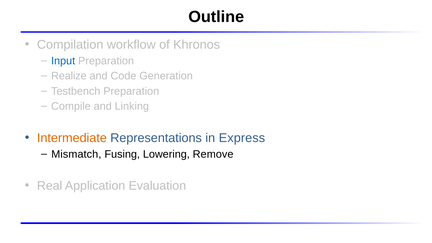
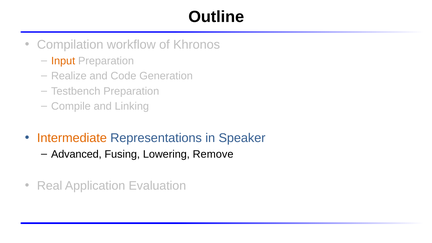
Input colour: blue -> orange (63, 61)
Express: Express -> Speaker (242, 138)
Mismatch: Mismatch -> Advanced (76, 154)
